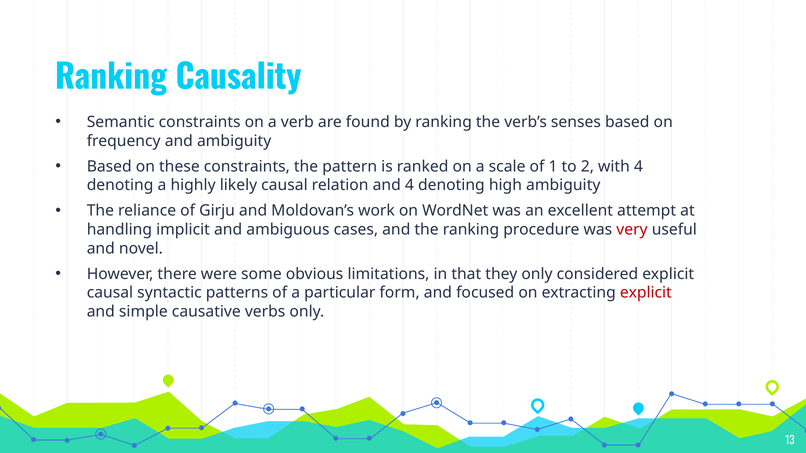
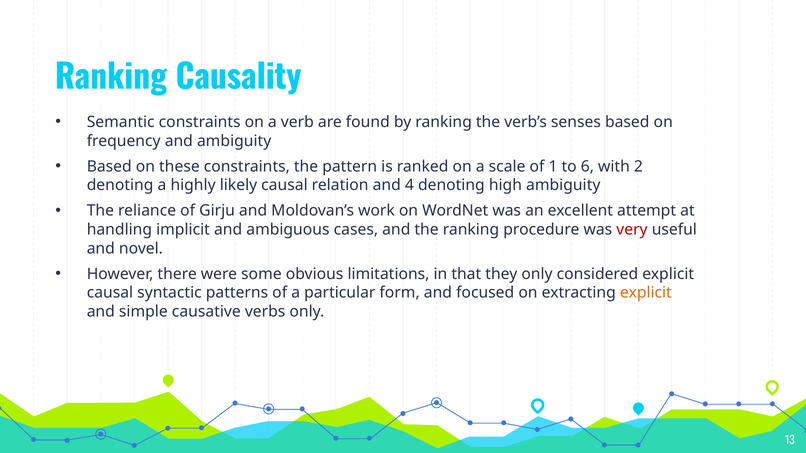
2: 2 -> 6 (587, 167)
with 4: 4 -> 2 (638, 167)
explicit colour: red -> orange (646, 293)
